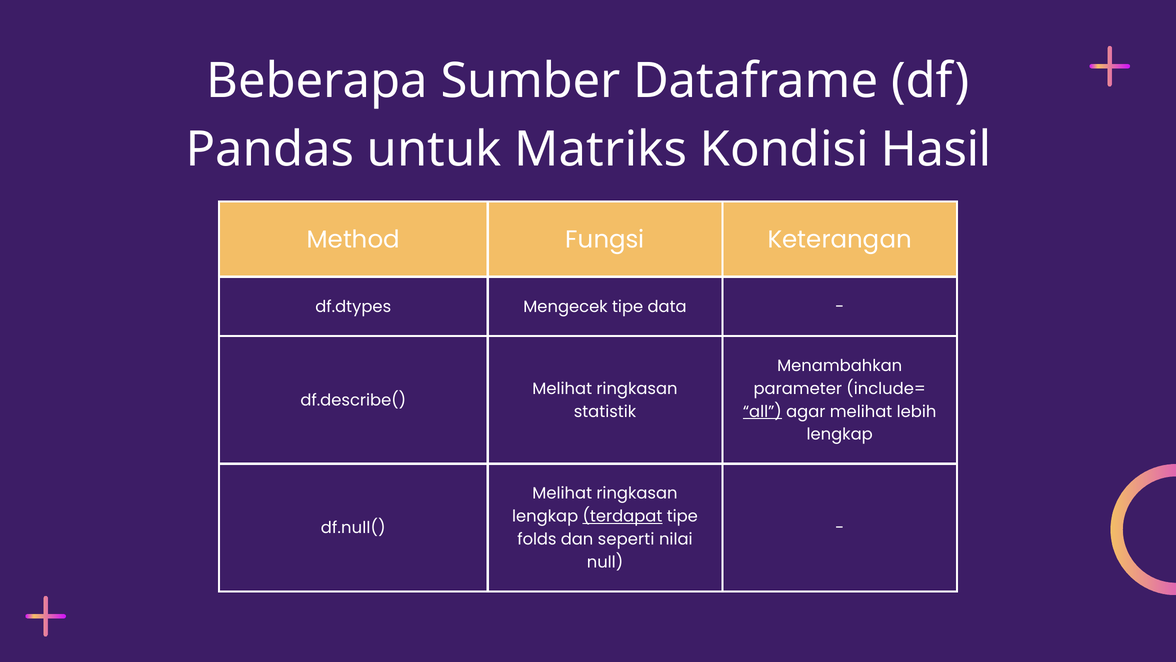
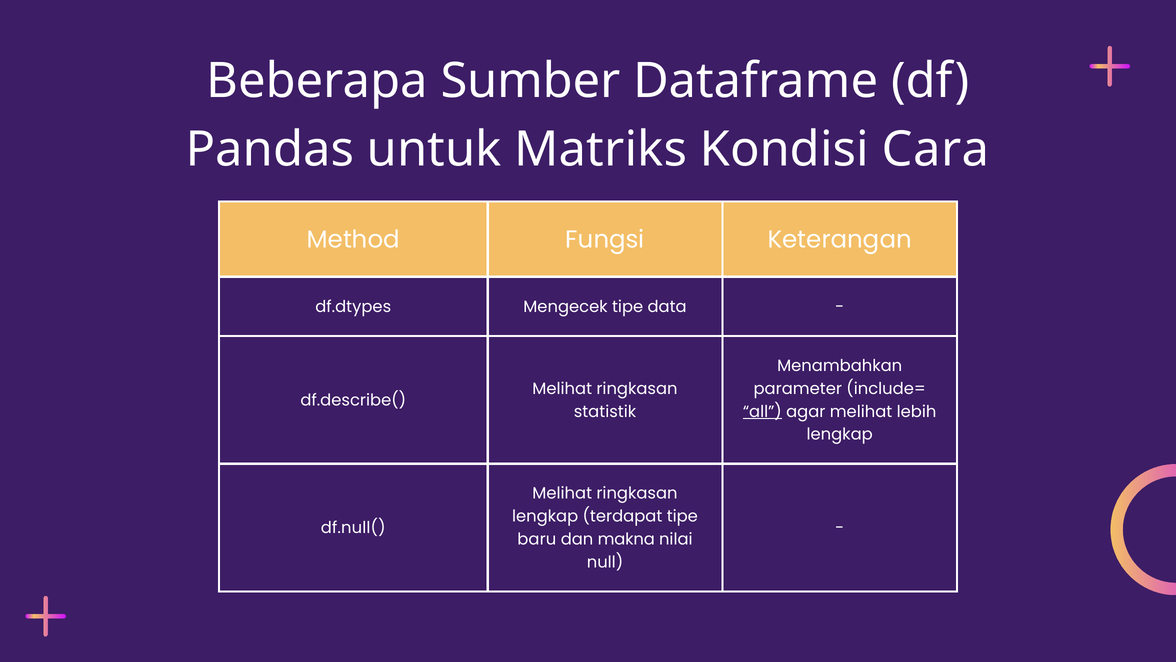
Hasil: Hasil -> Cara (936, 150)
terdapat underline: present -> none (622, 516)
folds: folds -> baru (537, 539)
seperti: seperti -> makna (626, 539)
